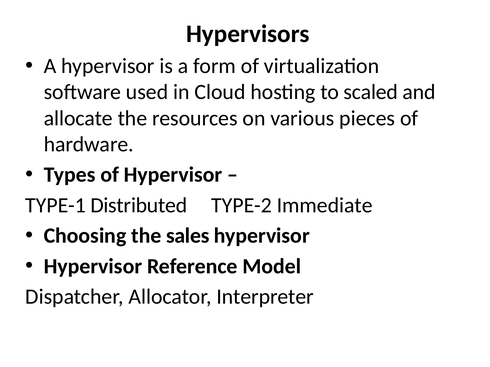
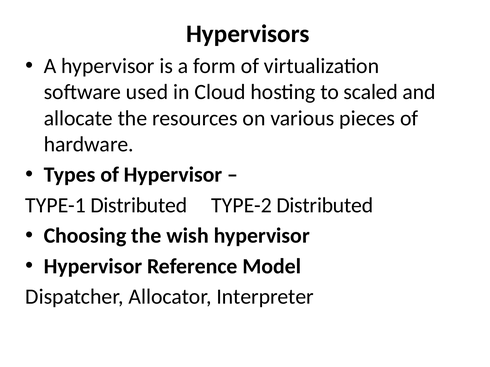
TYPE-2 Immediate: Immediate -> Distributed (325, 206)
sales: sales -> wish (188, 236)
